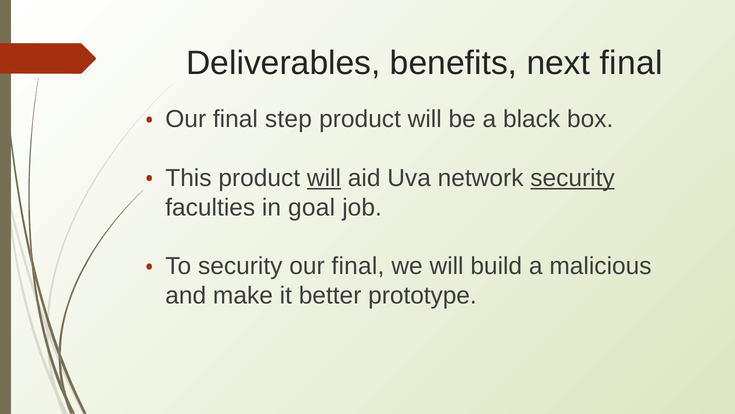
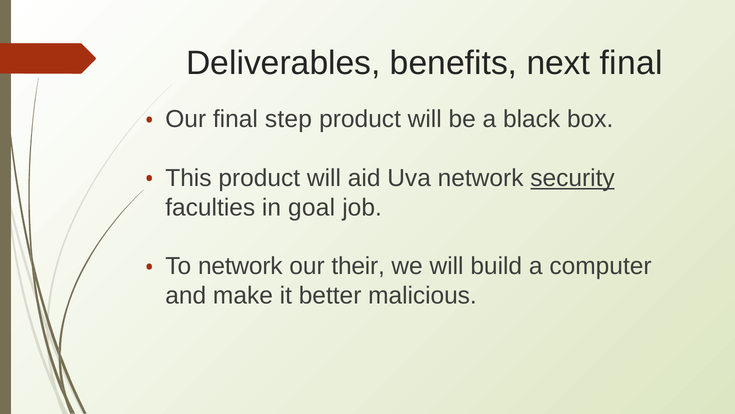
will underline: present -> none (324, 178)
To security: security -> network (240, 266)
final: final -> their (358, 266)
malicious: malicious -> computer (601, 266)
prototype: prototype -> malicious (422, 295)
